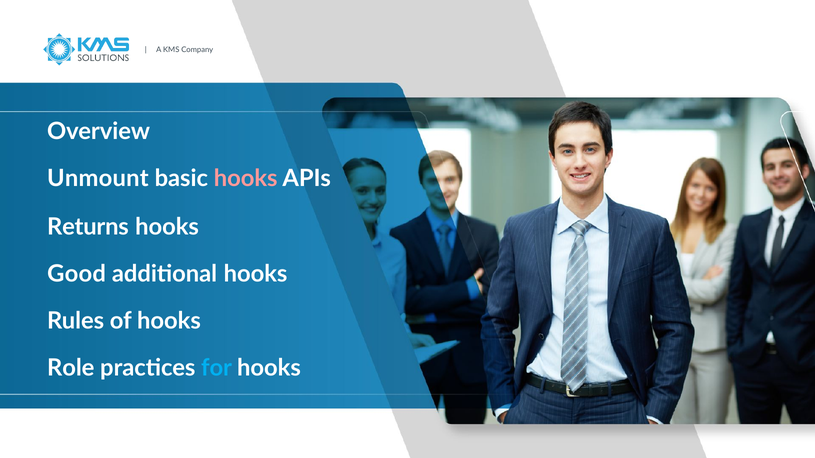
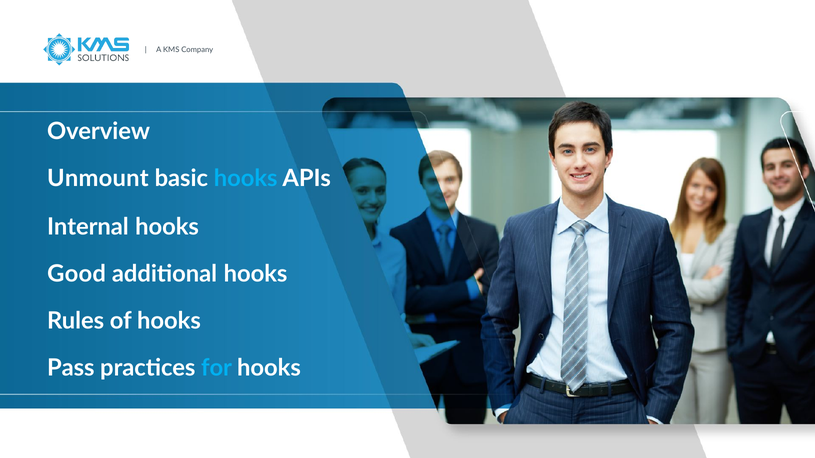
hooks colour: pink -> light blue (246, 179)
Returns: Returns -> Internal (88, 227)
Role: Role -> Pass (71, 368)
